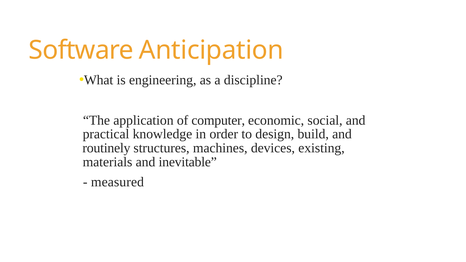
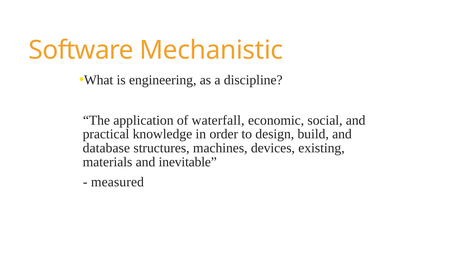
Anticipation: Anticipation -> Mechanistic (211, 50)
computer: computer -> waterfall (218, 120)
routinely: routinely -> database (106, 148)
